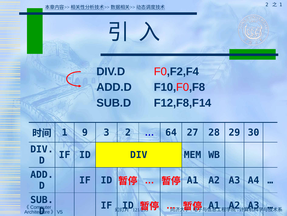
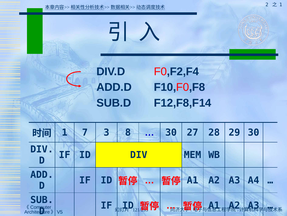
9: 9 -> 7 (85, 132)
3 2: 2 -> 8 (128, 132)
64: 64 -> 30 (171, 132)
